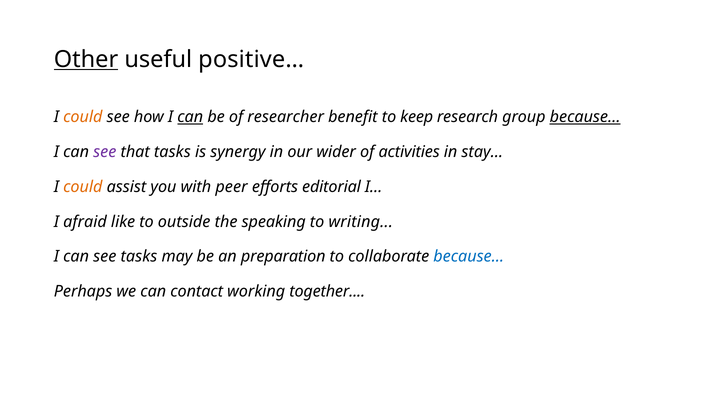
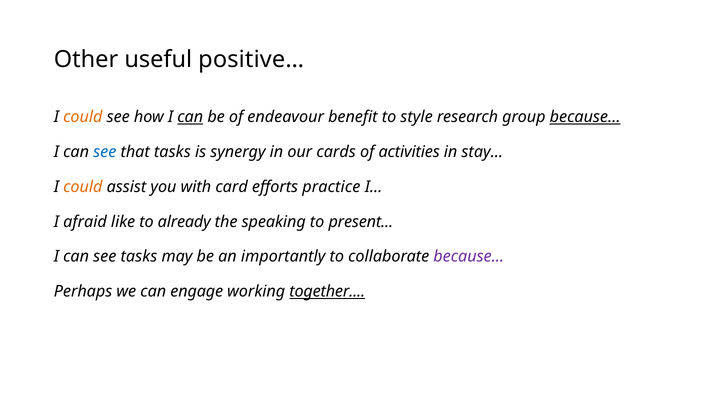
Other underline: present -> none (86, 59)
researcher: researcher -> endeavour (286, 117)
keep: keep -> style (417, 117)
see colour: purple -> blue (105, 152)
wider: wider -> cards (336, 152)
peer: peer -> card (232, 187)
editorial: editorial -> practice (331, 187)
outside: outside -> already (184, 222)
writing: writing -> present (361, 222)
preparation: preparation -> importantly (283, 257)
because colour: blue -> purple (469, 257)
contact: contact -> engage (197, 292)
together underline: none -> present (327, 292)
